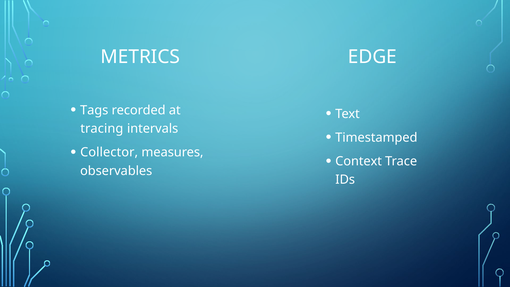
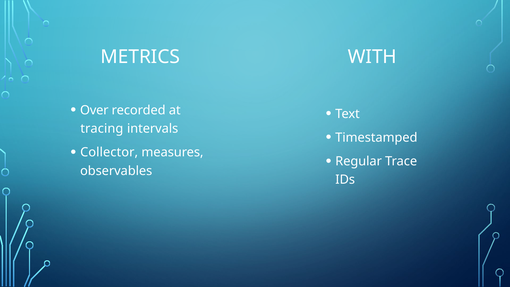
EDGE: EDGE -> WITH (372, 57)
Tags: Tags -> Over (94, 110)
Context: Context -> Regular (359, 161)
